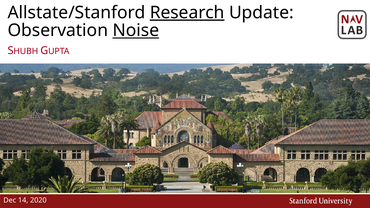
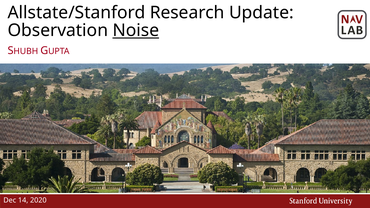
Research underline: present -> none (187, 13)
